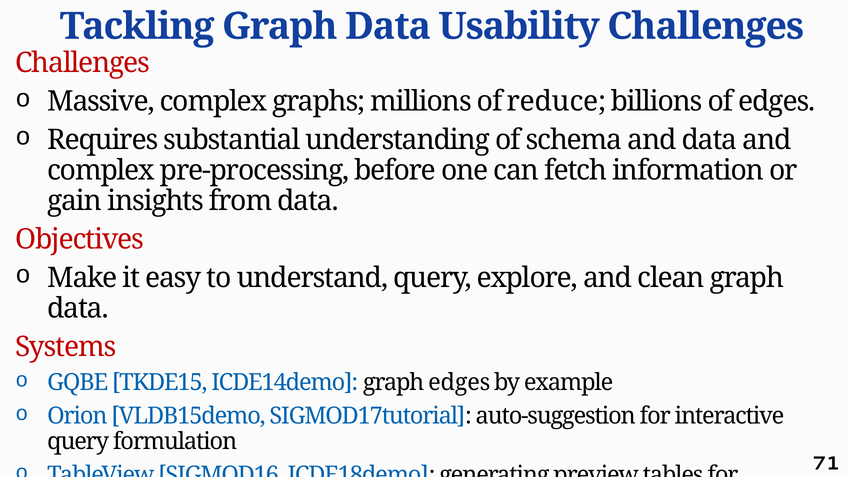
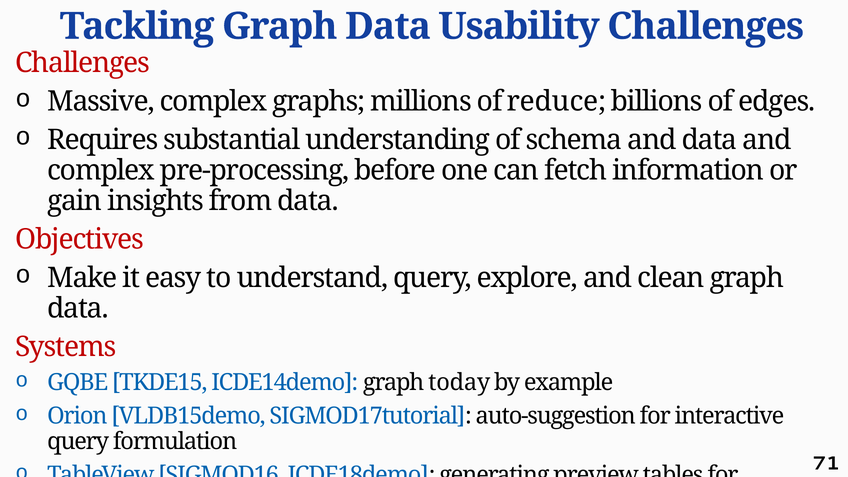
graph edges: edges -> today (459, 383)
